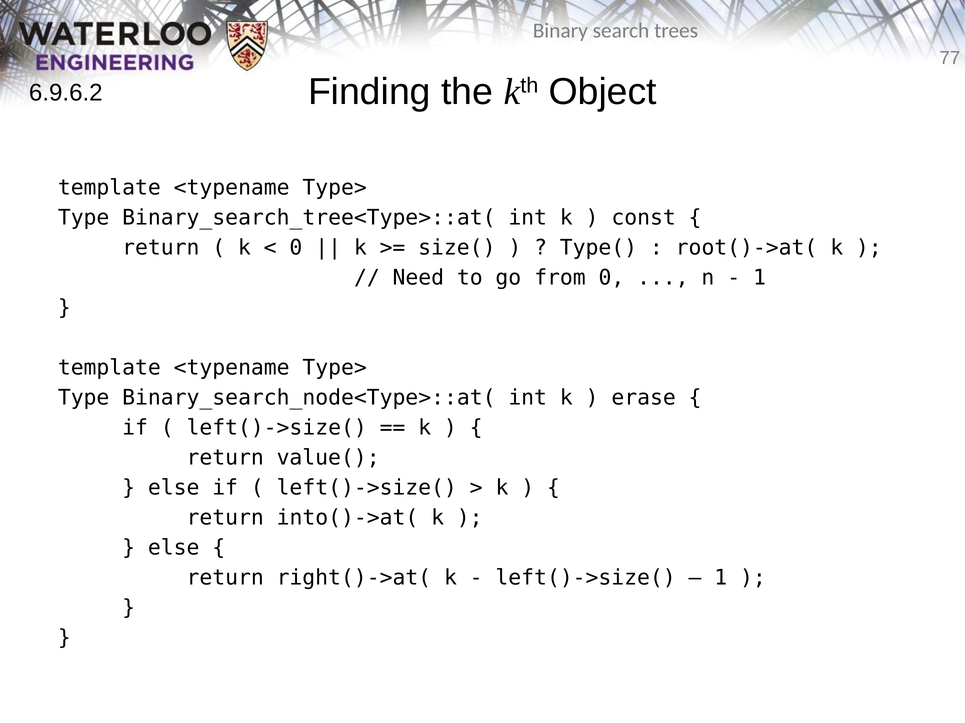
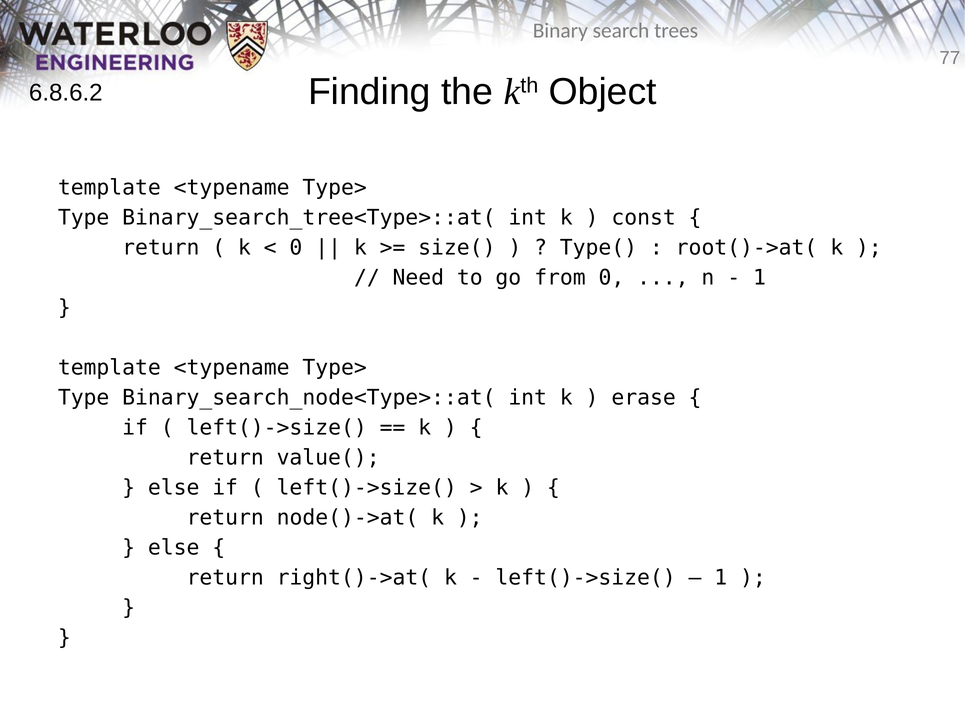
6.9.6.2: 6.9.6.2 -> 6.8.6.2 (66, 93)
into()->at(: into()->at( -> node()->at( (347, 518)
